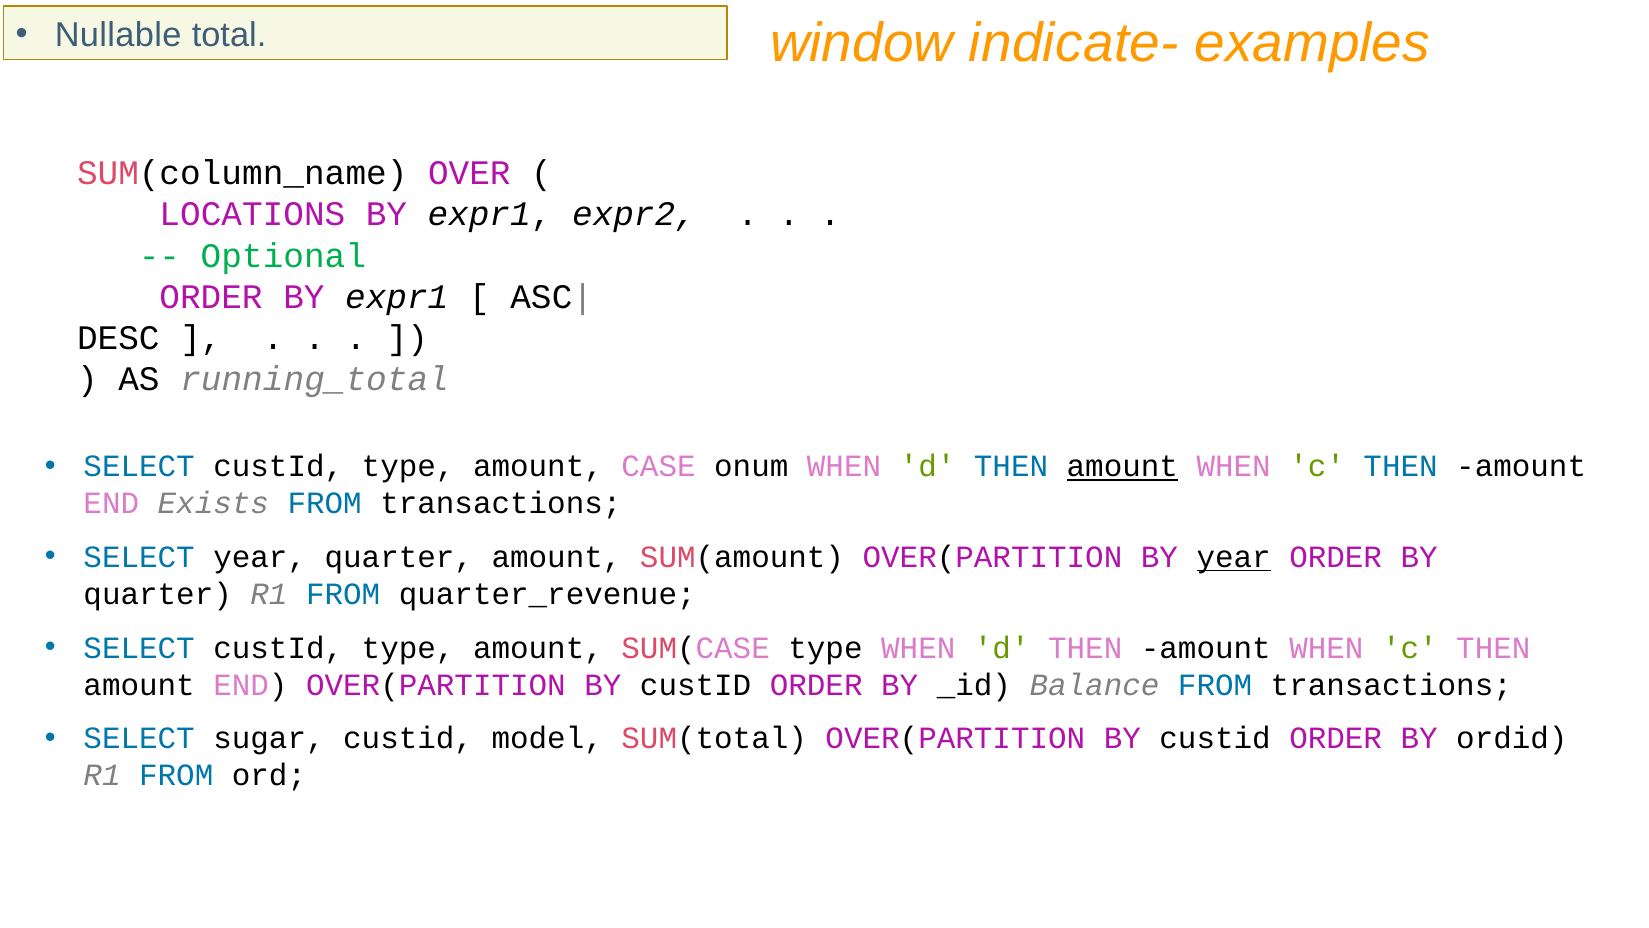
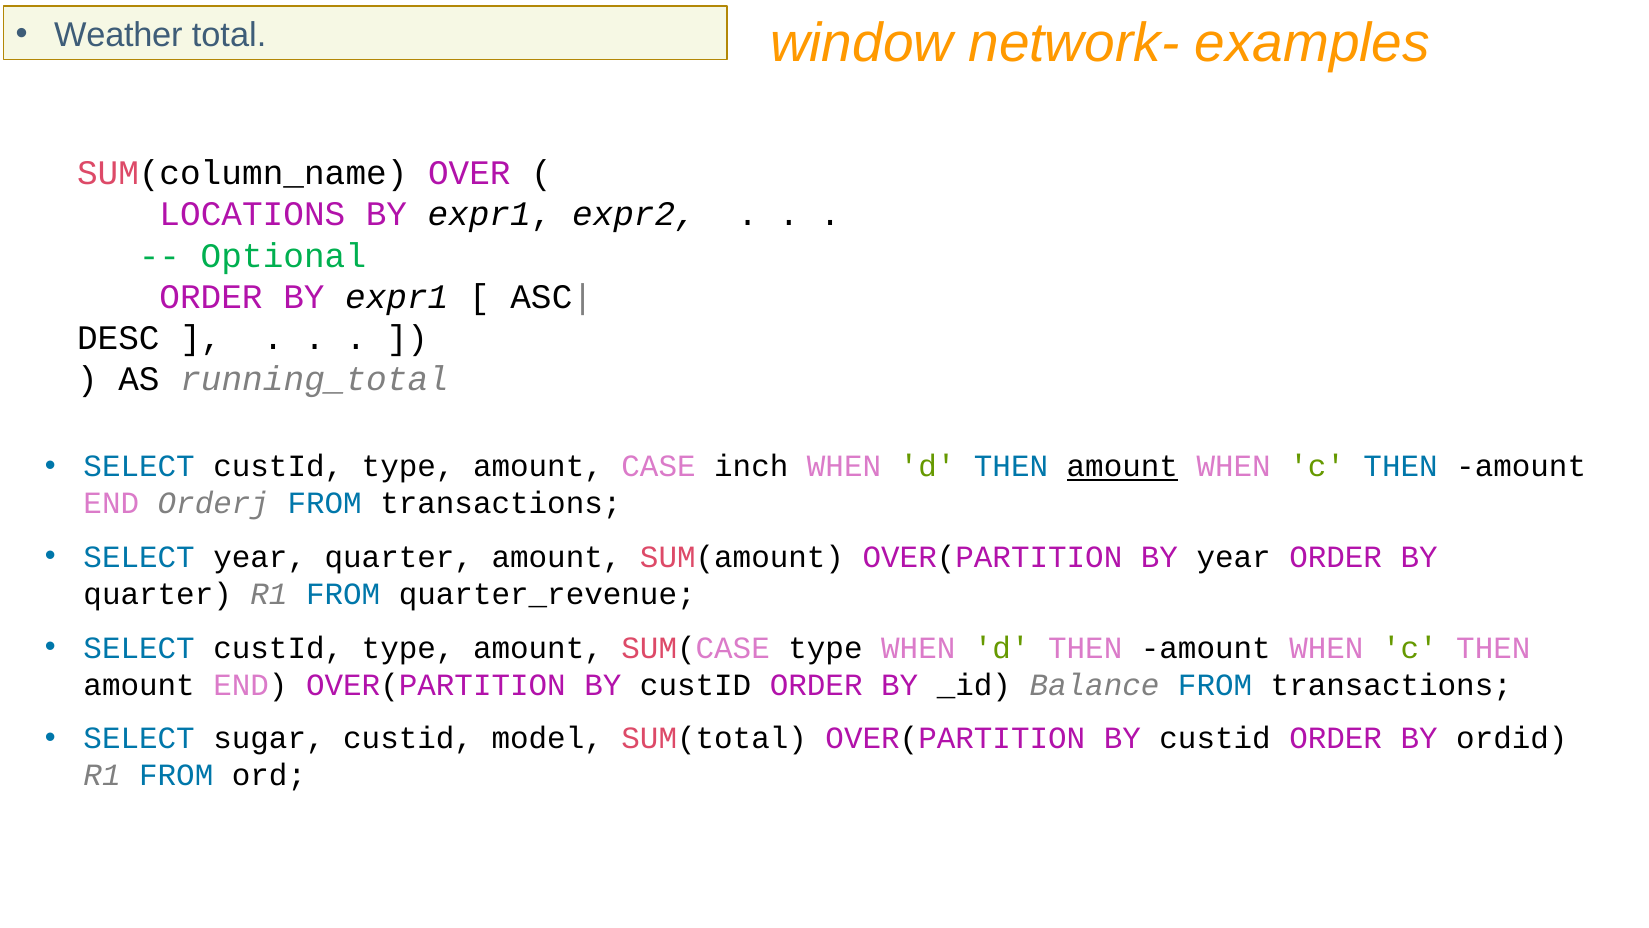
Nullable: Nullable -> Weather (118, 35)
indicate-: indicate- -> network- (1074, 43)
onum: onum -> inch (751, 466)
Exists: Exists -> Orderj (213, 503)
year underline: present -> none (1234, 557)
